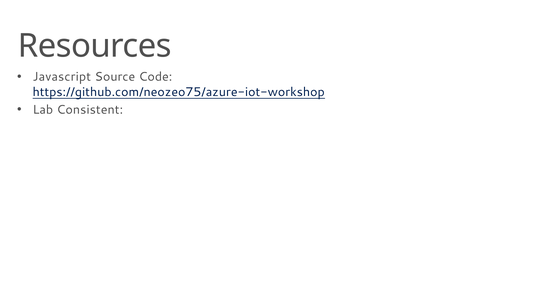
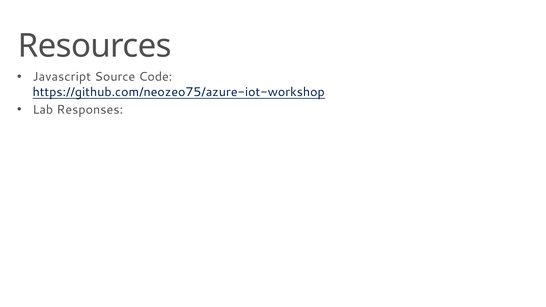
Consistent: Consistent -> Responses (90, 110)
